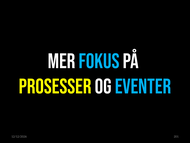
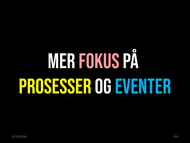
FOKUS colour: light blue -> pink (99, 61)
